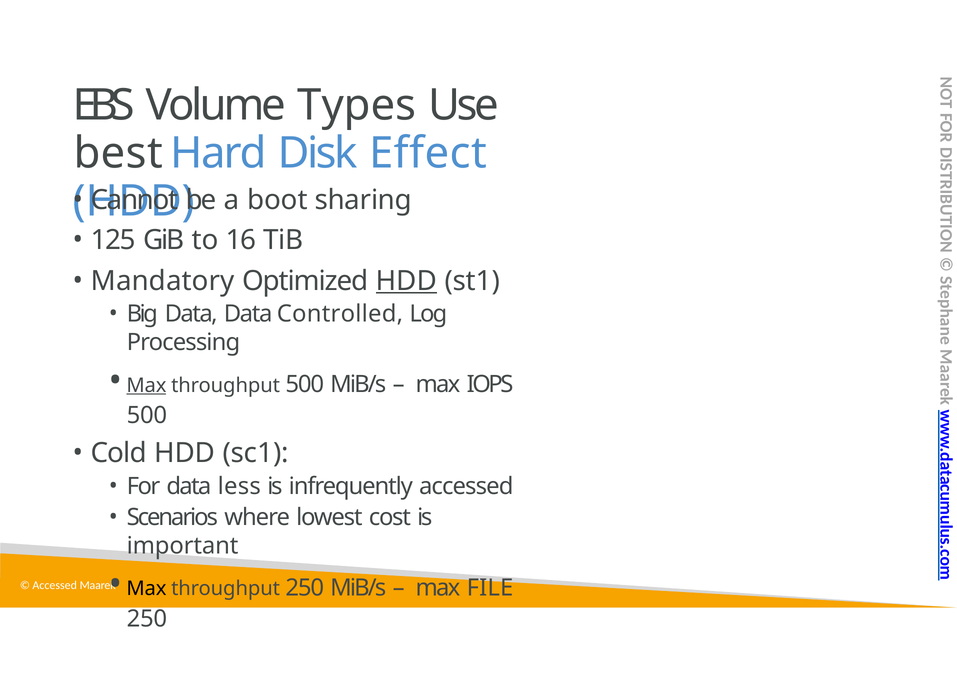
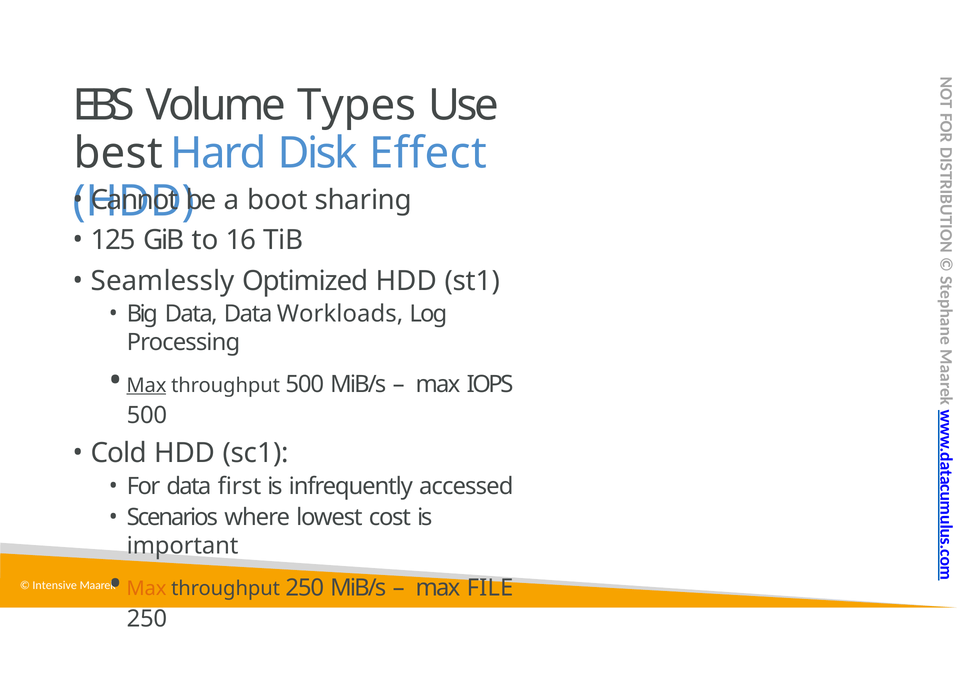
Mandatory: Mandatory -> Seamlessly (163, 281)
HDD underline: present -> none (406, 281)
Controlled: Controlled -> Workloads (340, 314)
less: less -> first (240, 486)
Max colour: black -> orange (146, 589)
Accessed: Accessed -> Intensive (55, 585)
